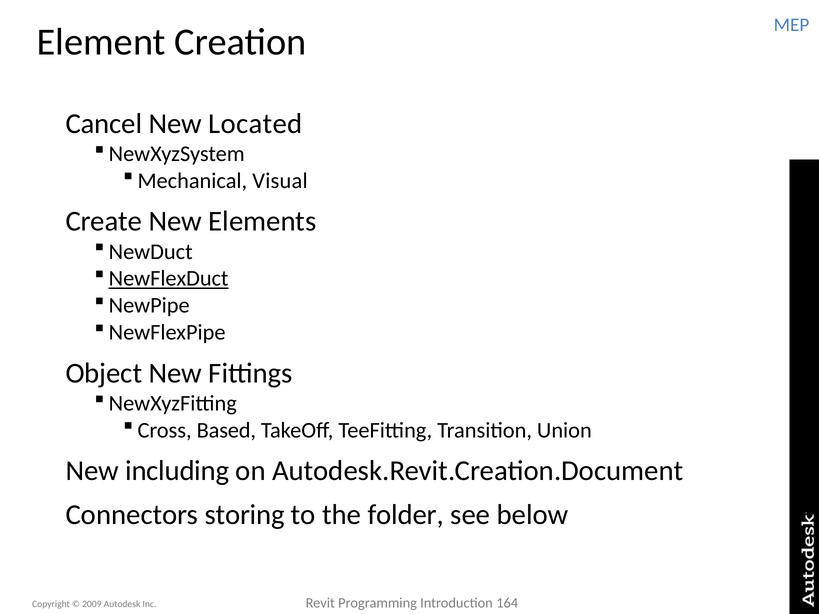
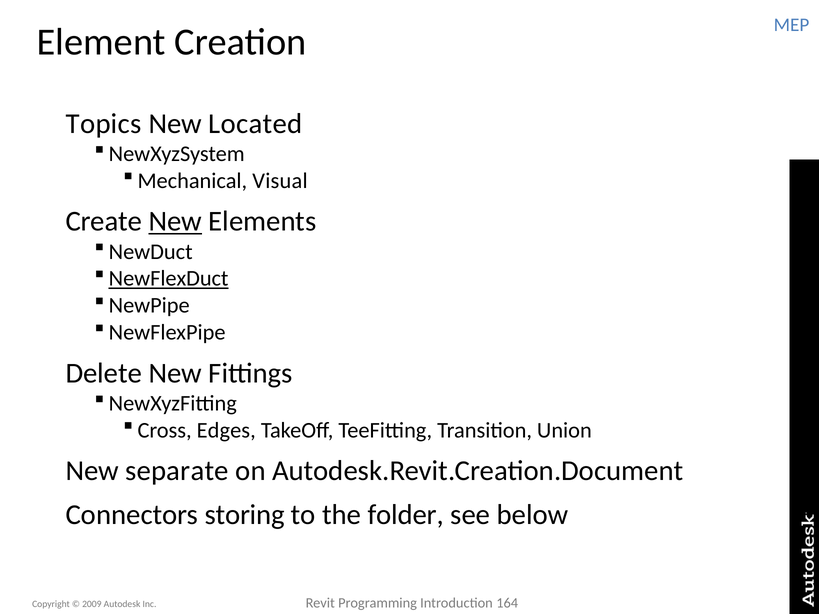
Cancel: Cancel -> Topics (104, 124)
New underline: none -> present (175, 222)
Object: Object -> Delete (104, 373)
Based: Based -> Edges (226, 430)
including: including -> separate (177, 471)
